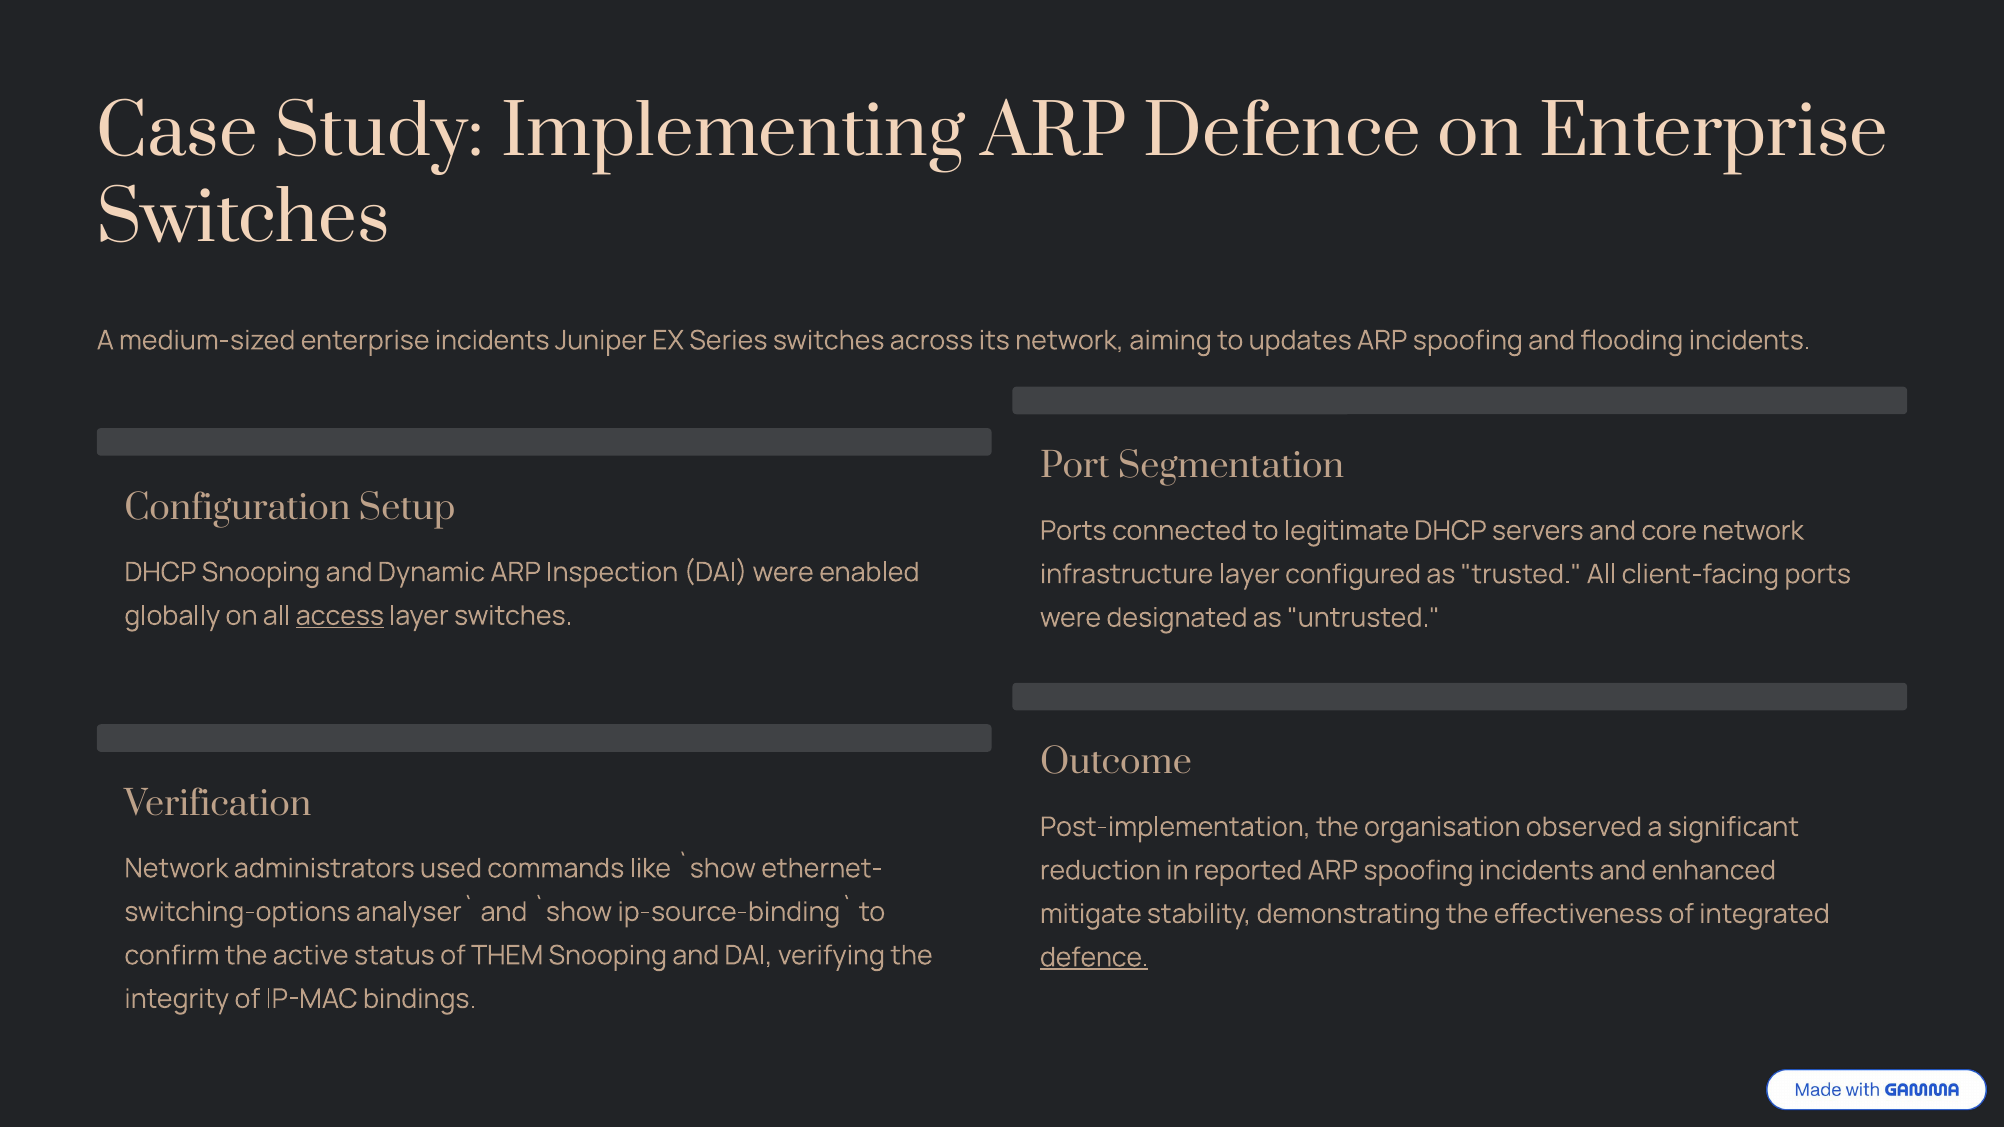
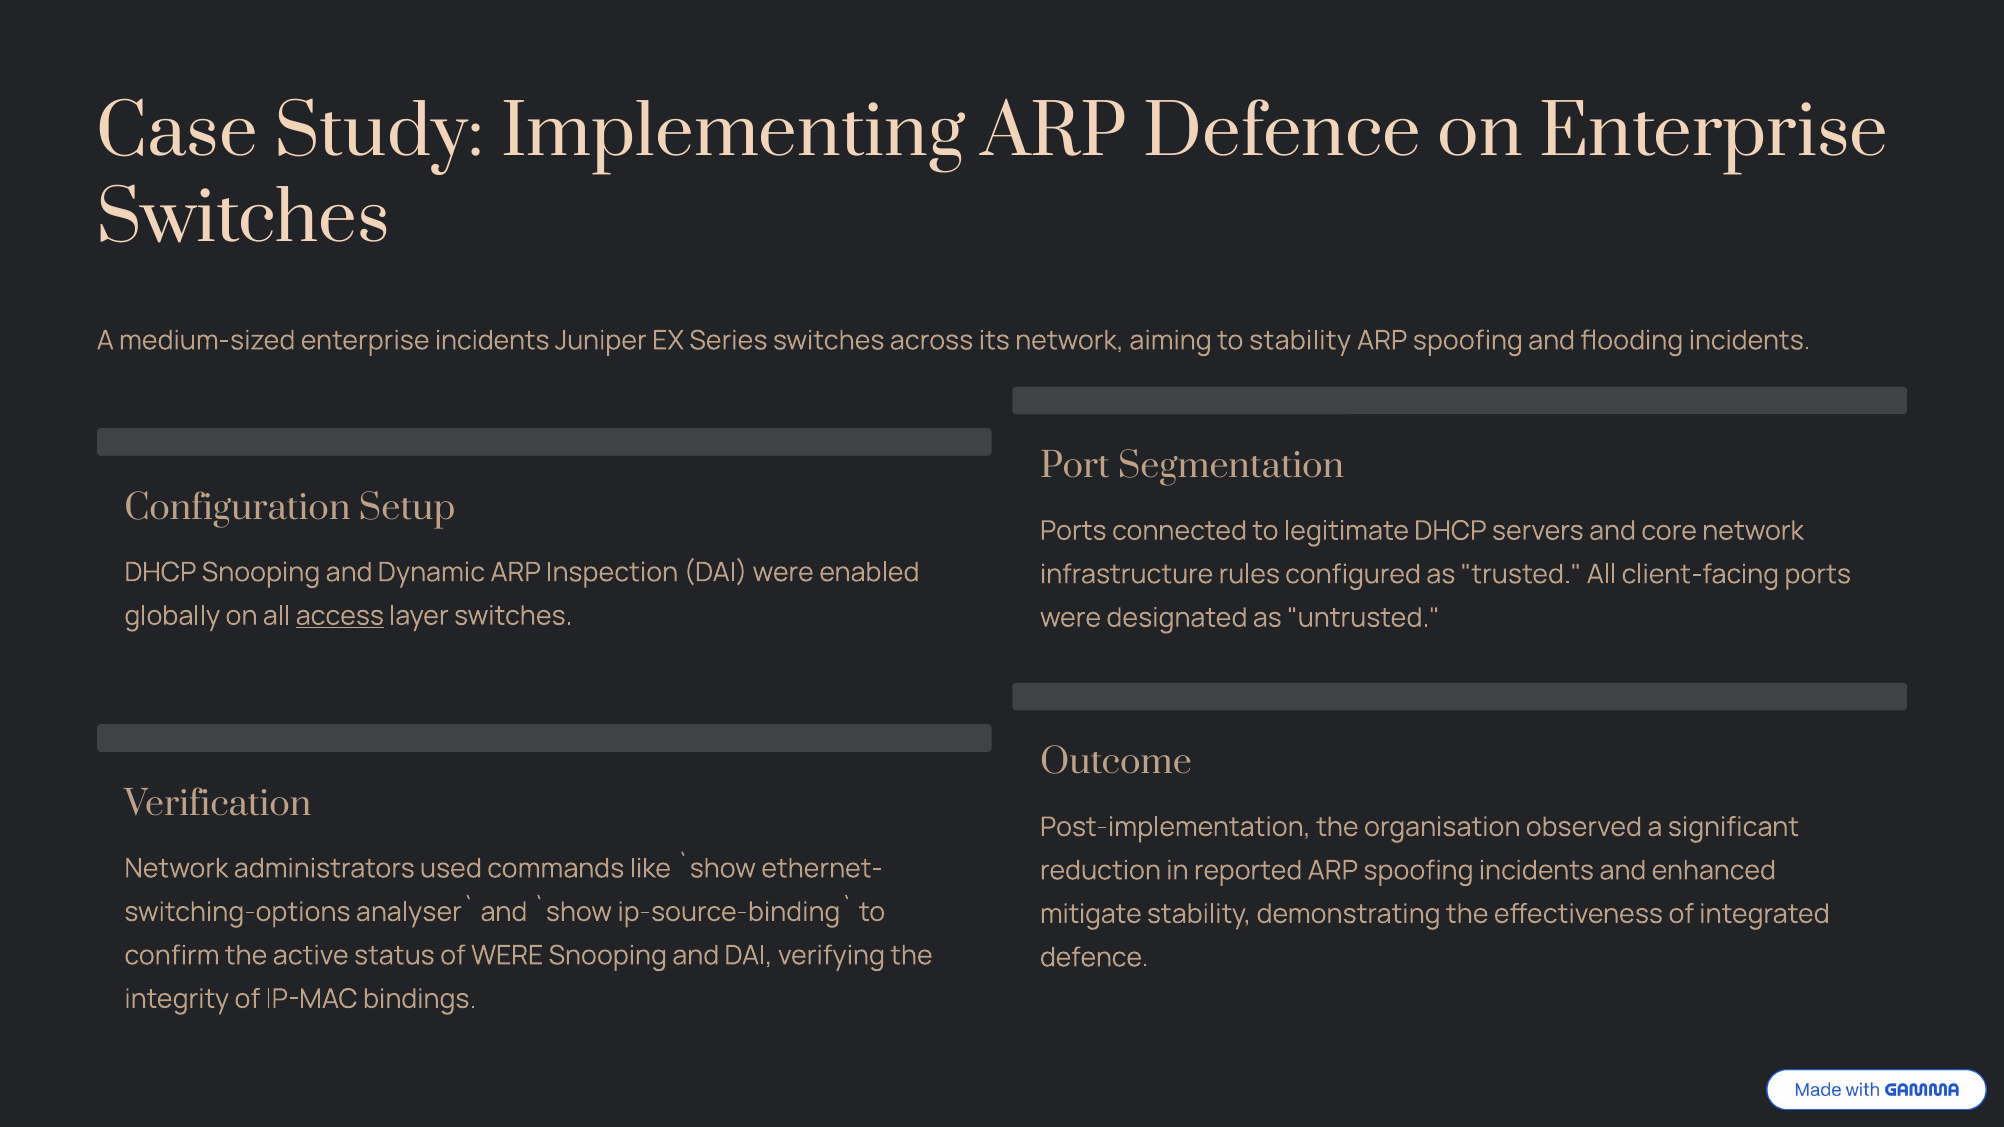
to updates: updates -> stability (1300, 341)
infrastructure layer: layer -> rules (1249, 574)
of THEM: THEM -> WERE (507, 956)
defence underline: present -> none (1094, 958)
